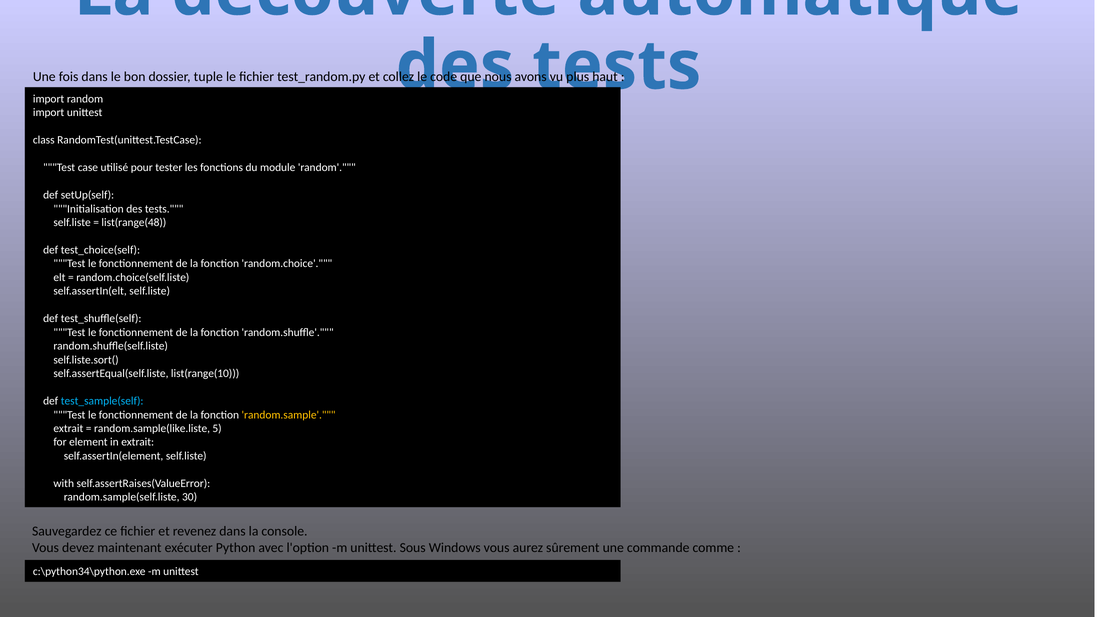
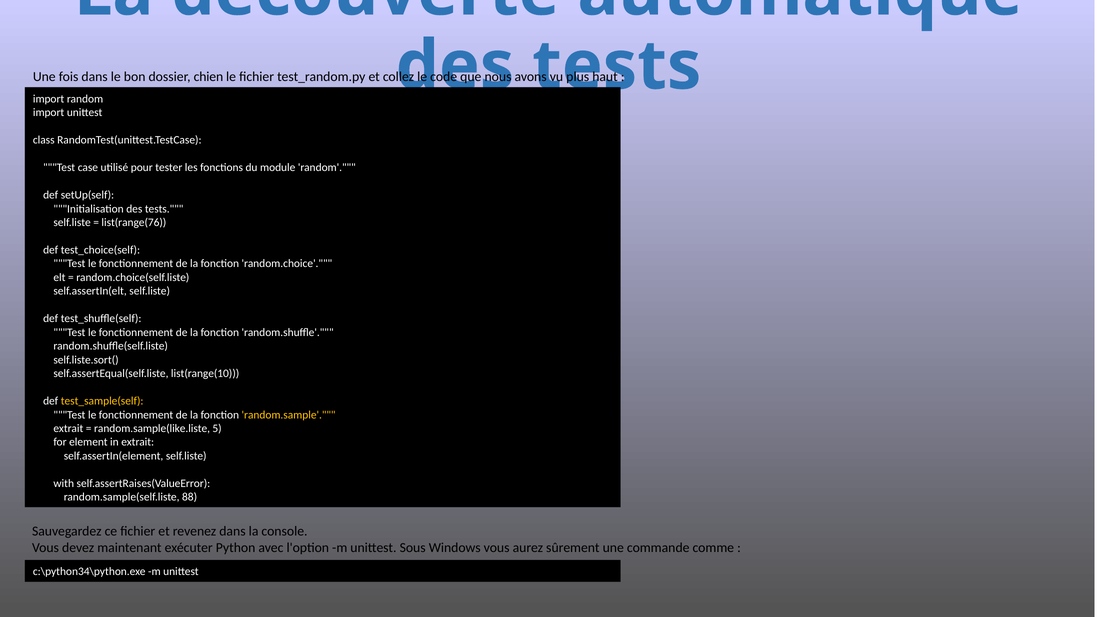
tuple: tuple -> chien (208, 77)
list(range(48: list(range(48 -> list(range(76 (134, 223)
test_sample(self colour: light blue -> yellow (102, 401)
30: 30 -> 88 (190, 497)
